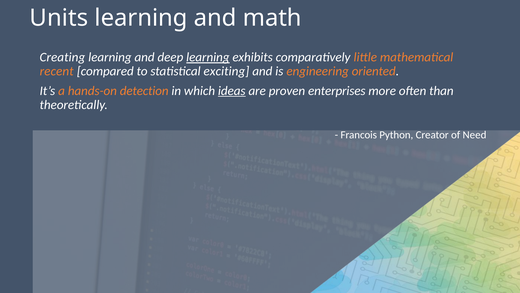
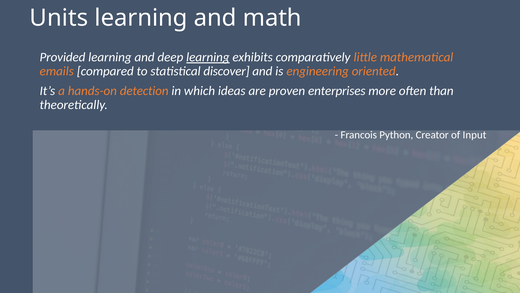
Creating: Creating -> Provided (63, 57)
recent: recent -> emails (57, 71)
exciting: exciting -> discover (227, 71)
ideas underline: present -> none (232, 91)
Need: Need -> Input (475, 135)
